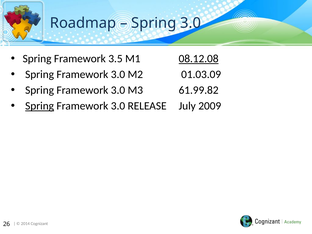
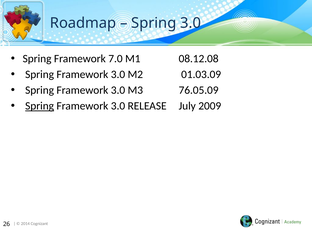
3.5: 3.5 -> 7.0 (115, 59)
08.12.08 underline: present -> none (199, 59)
61.99.82: 61.99.82 -> 76.05.09 (199, 90)
